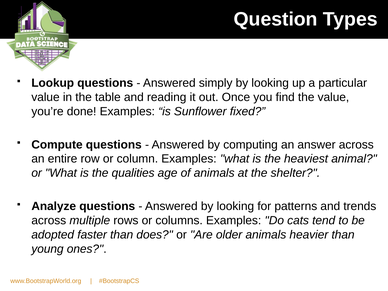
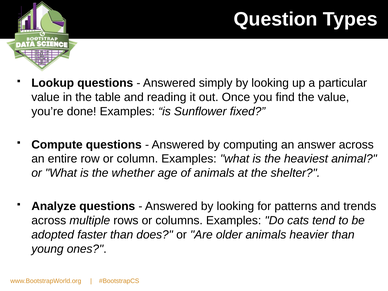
qualities: qualities -> whether (133, 173)
